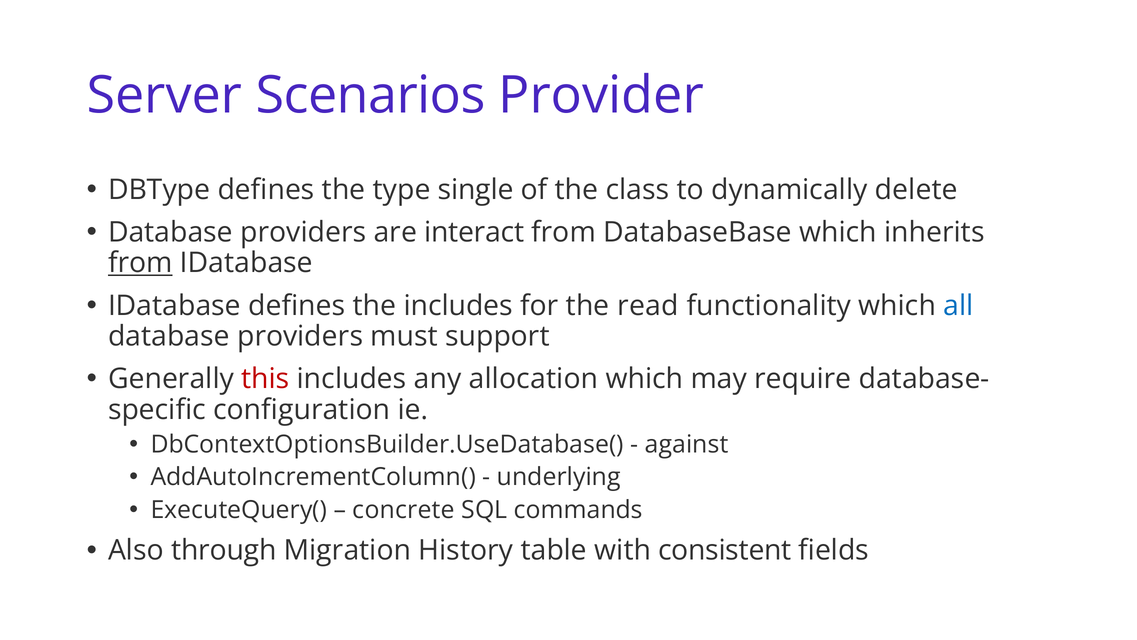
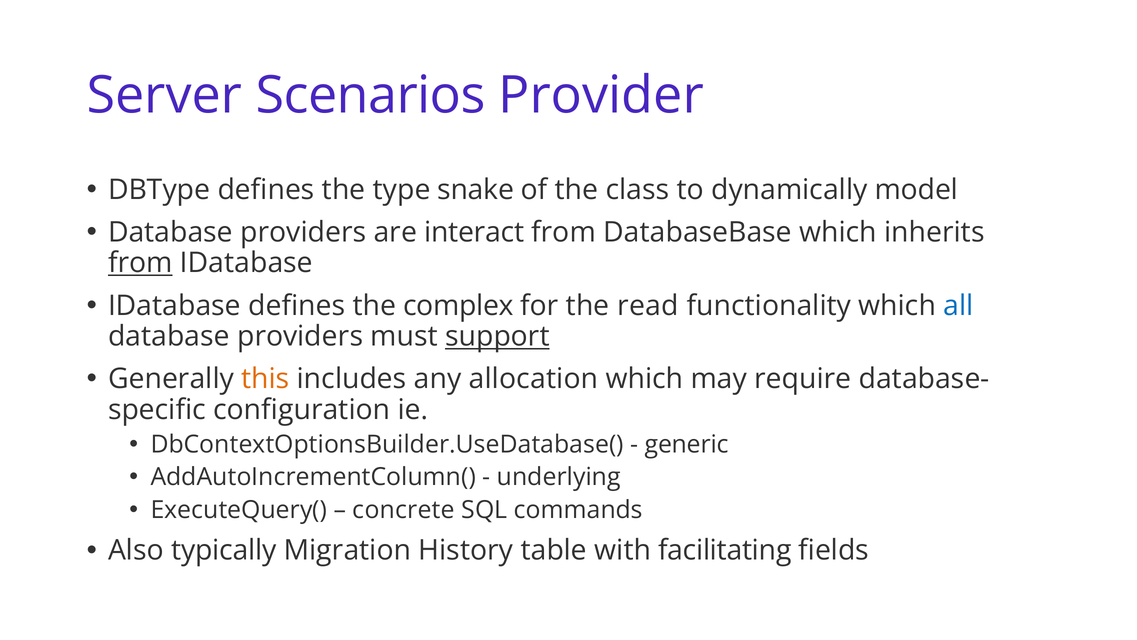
single: single -> snake (476, 190)
delete: delete -> model (916, 190)
the includes: includes -> complex (458, 305)
support underline: none -> present (497, 336)
this colour: red -> orange (265, 379)
against: against -> generic (687, 444)
through: through -> typically (224, 550)
consistent: consistent -> facilitating (725, 550)
